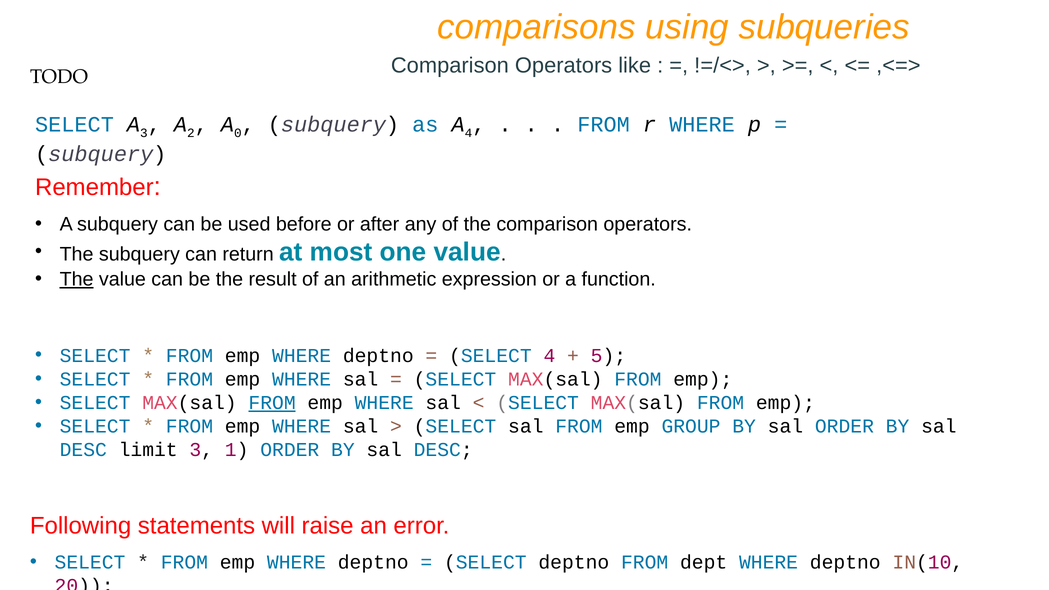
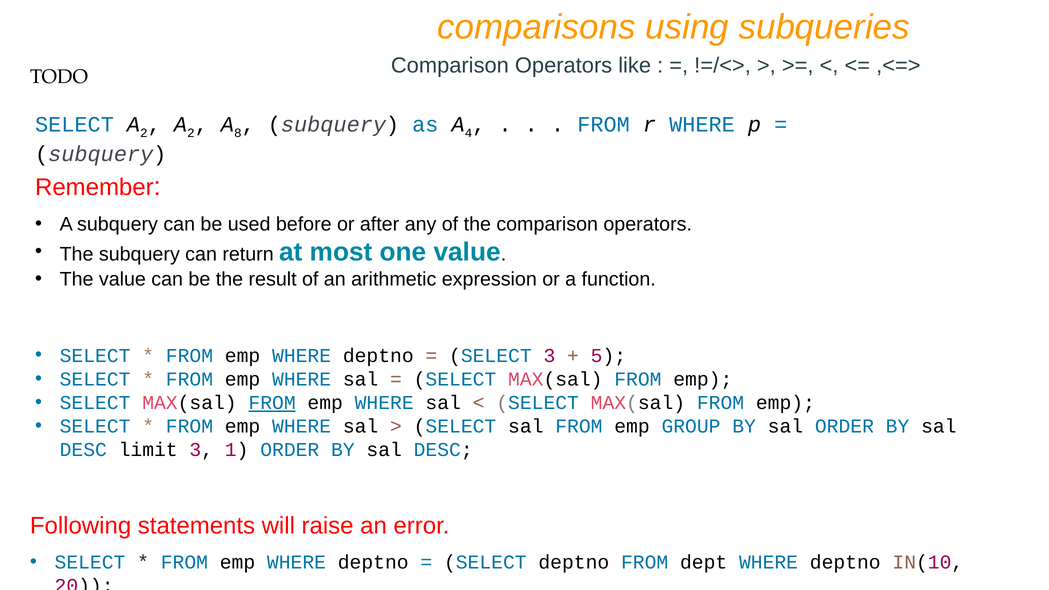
SELECT A 3: 3 -> 2 (144, 133)
0: 0 -> 8 (238, 133)
The underline: present -> none (77, 279)
SELECT 4: 4 -> 3 (549, 356)
